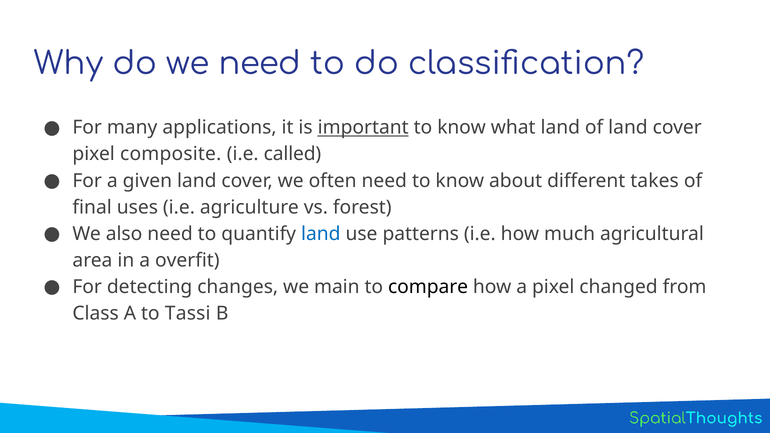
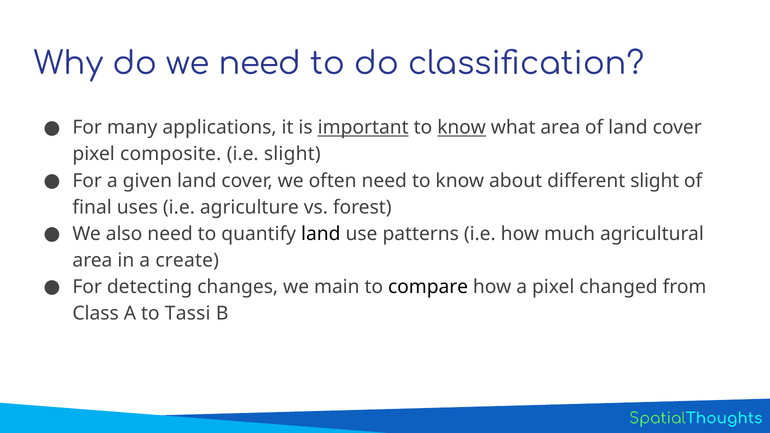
know underline: none -> present (462, 128)
what land: land -> area (560, 128)
i.e called: called -> slight (292, 154)
different takes: takes -> slight (655, 181)
land colour: blue -> black (321, 234)
overfit: overfit -> create (187, 260)
